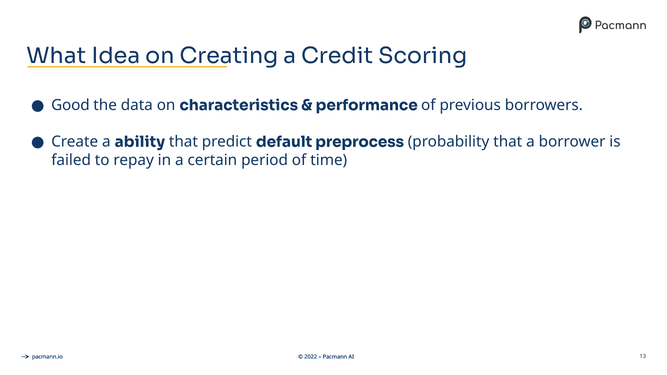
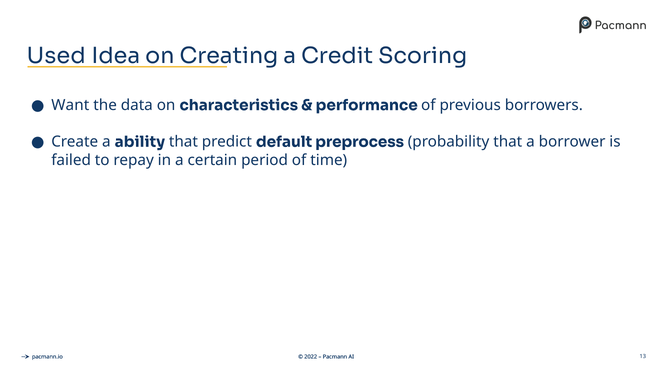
What: What -> Used (56, 56)
Good: Good -> Want (70, 105)
